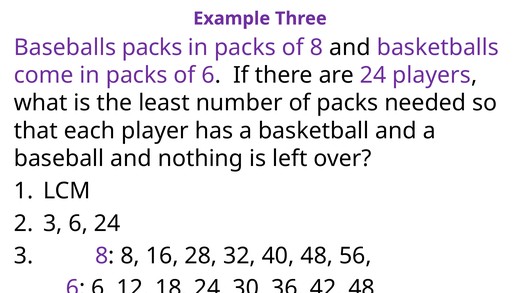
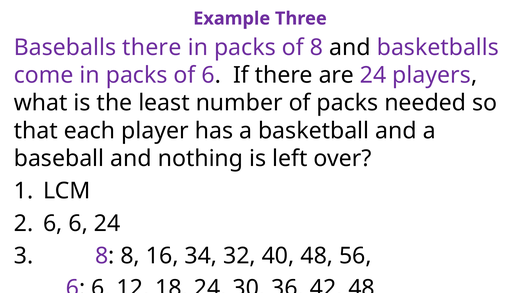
Baseballs packs: packs -> there (152, 47)
3: 3 -> 6 (53, 223)
28: 28 -> 34 (201, 255)
